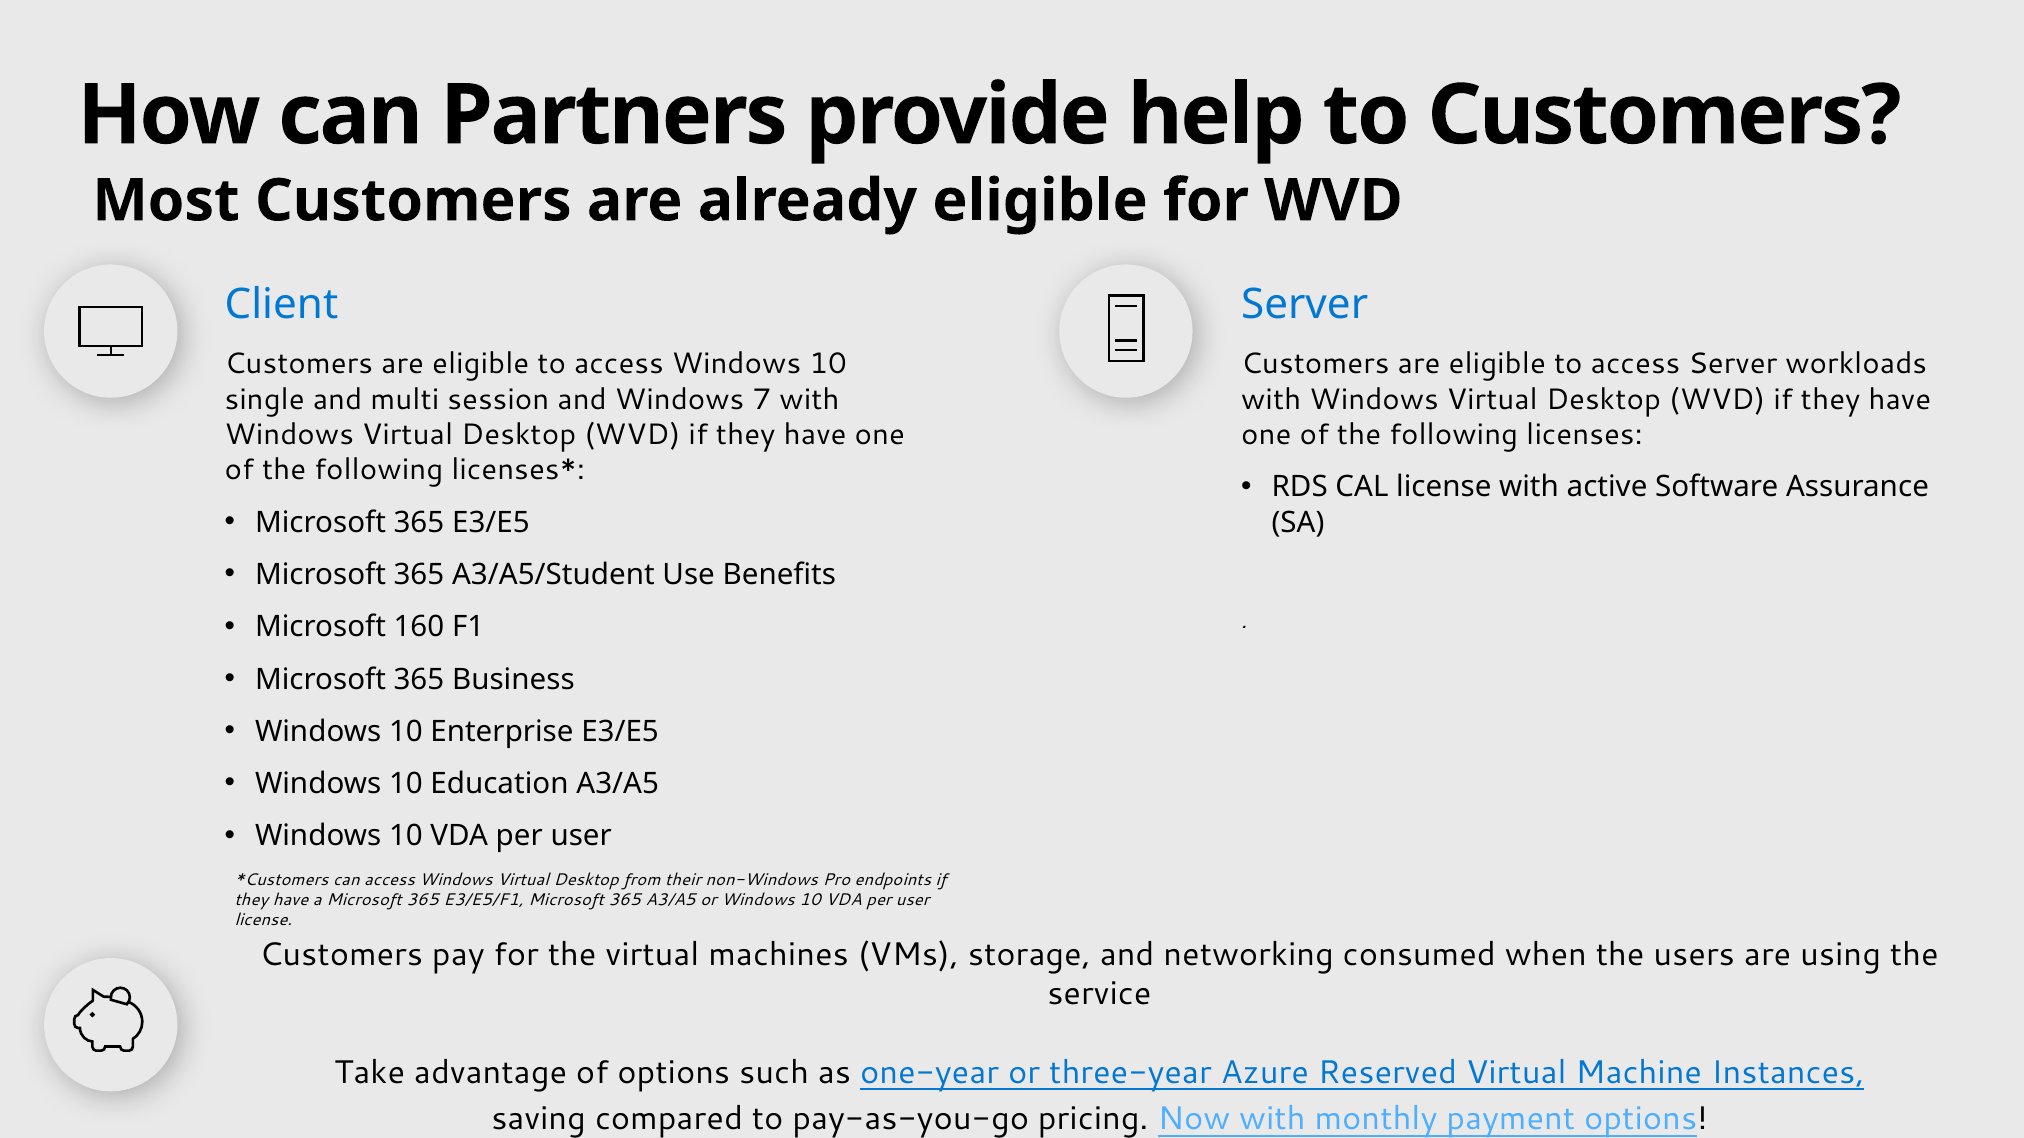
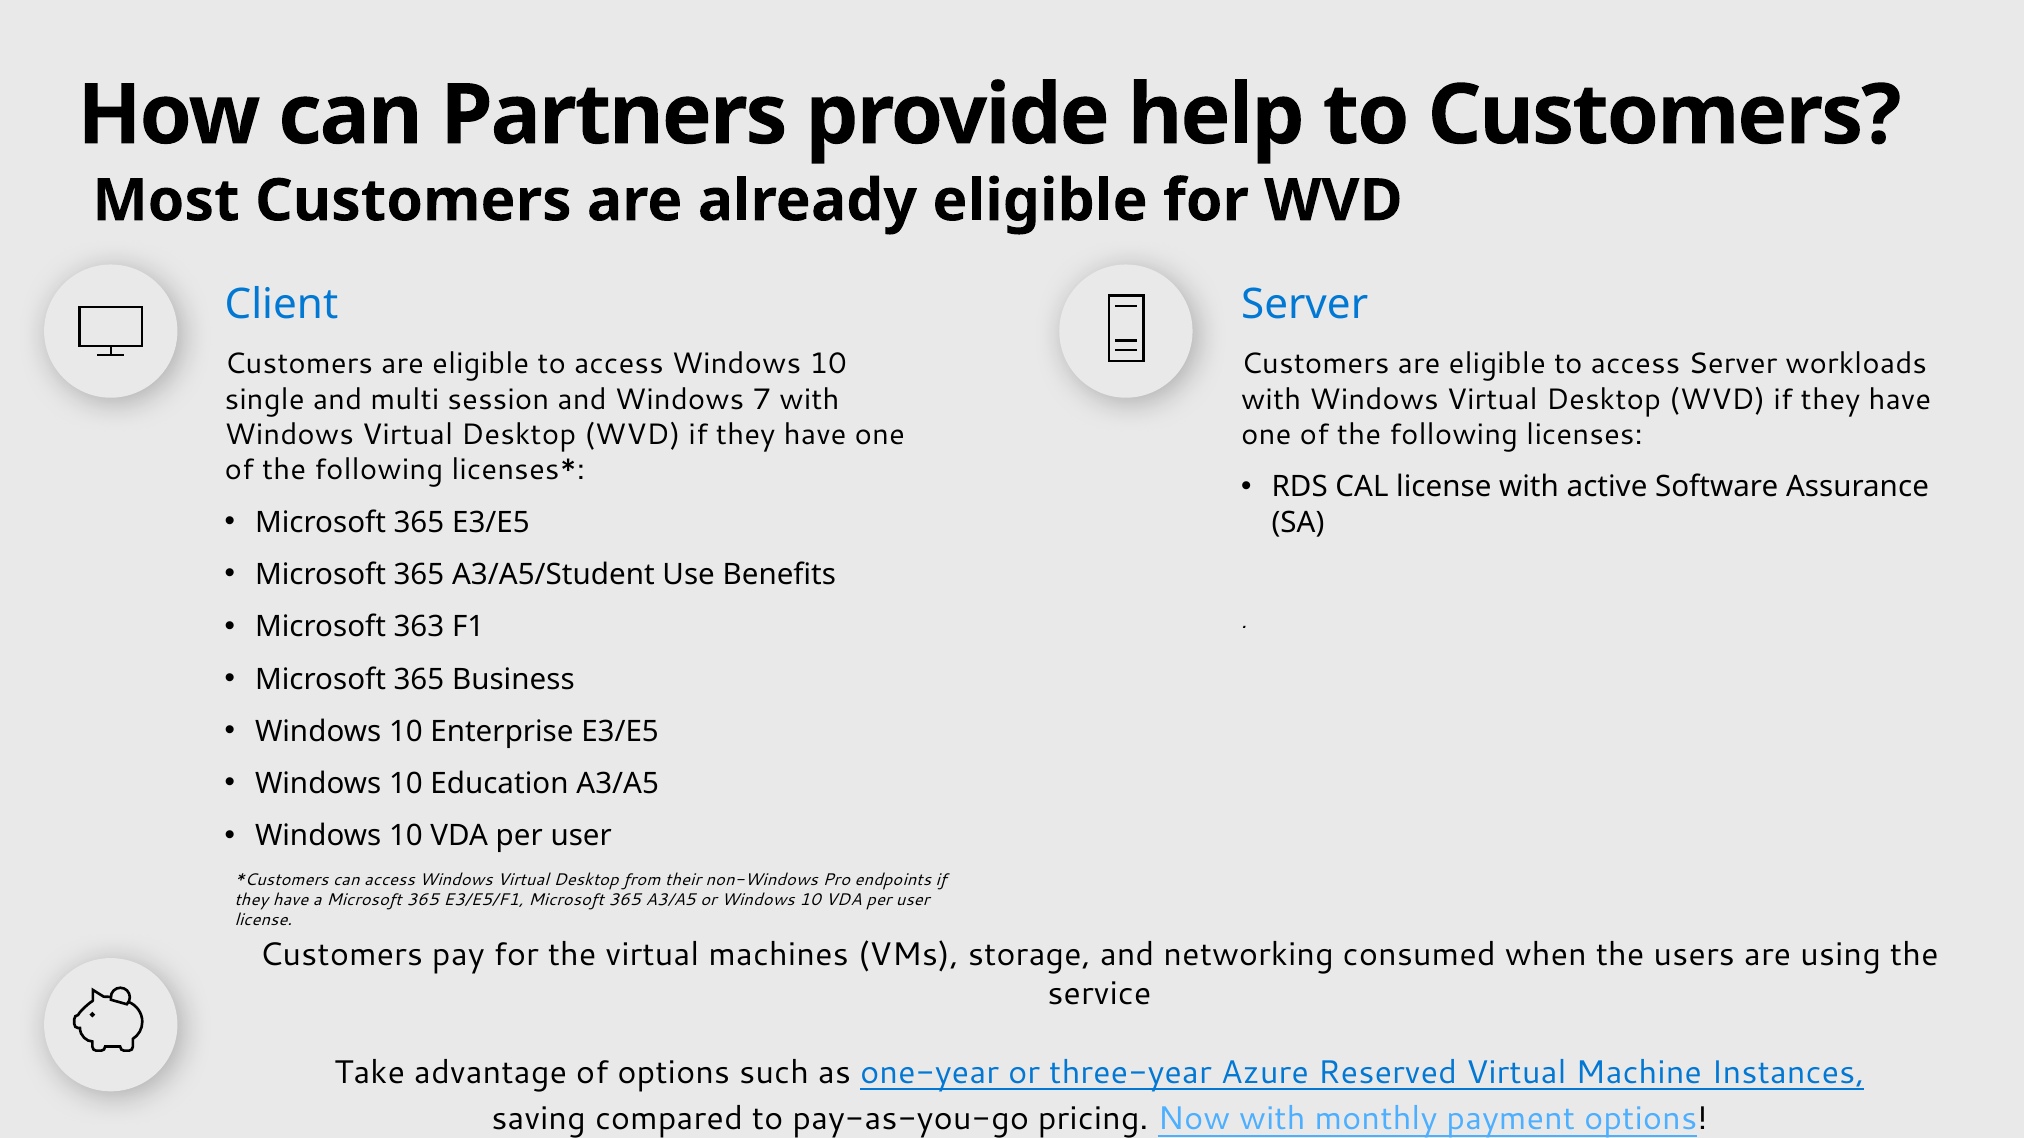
160: 160 -> 363 (419, 627)
